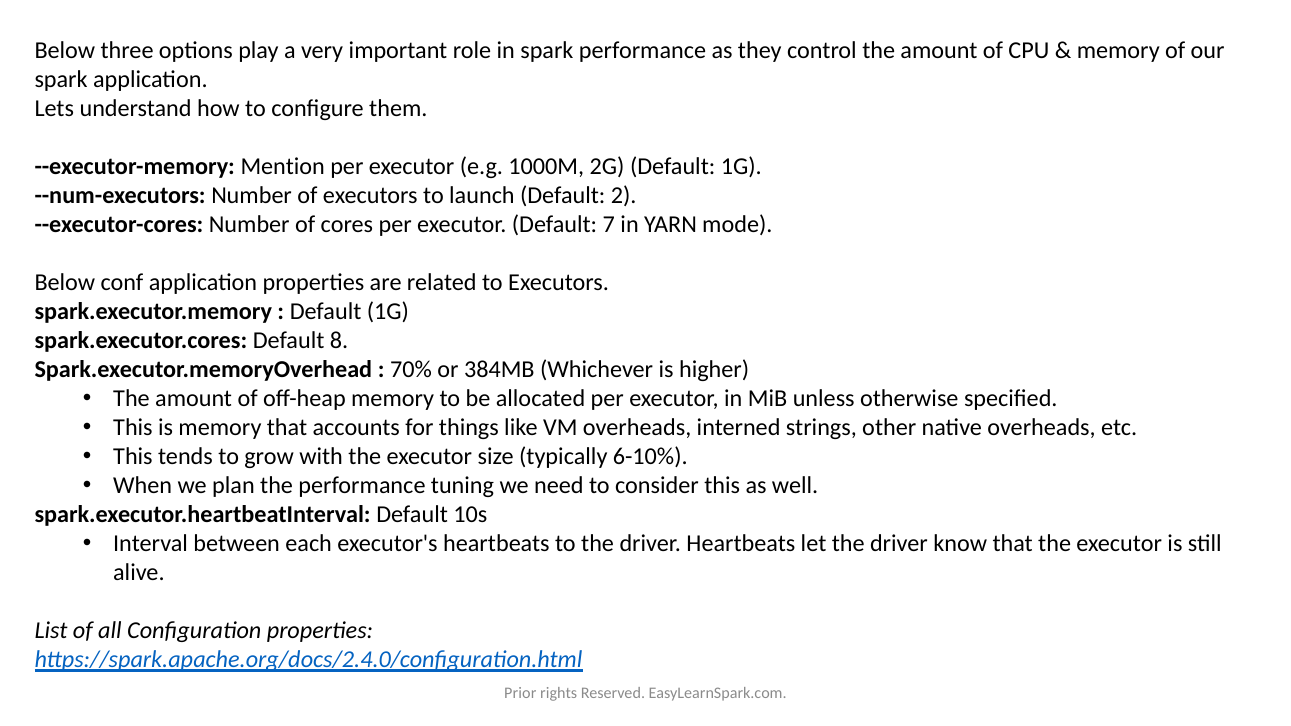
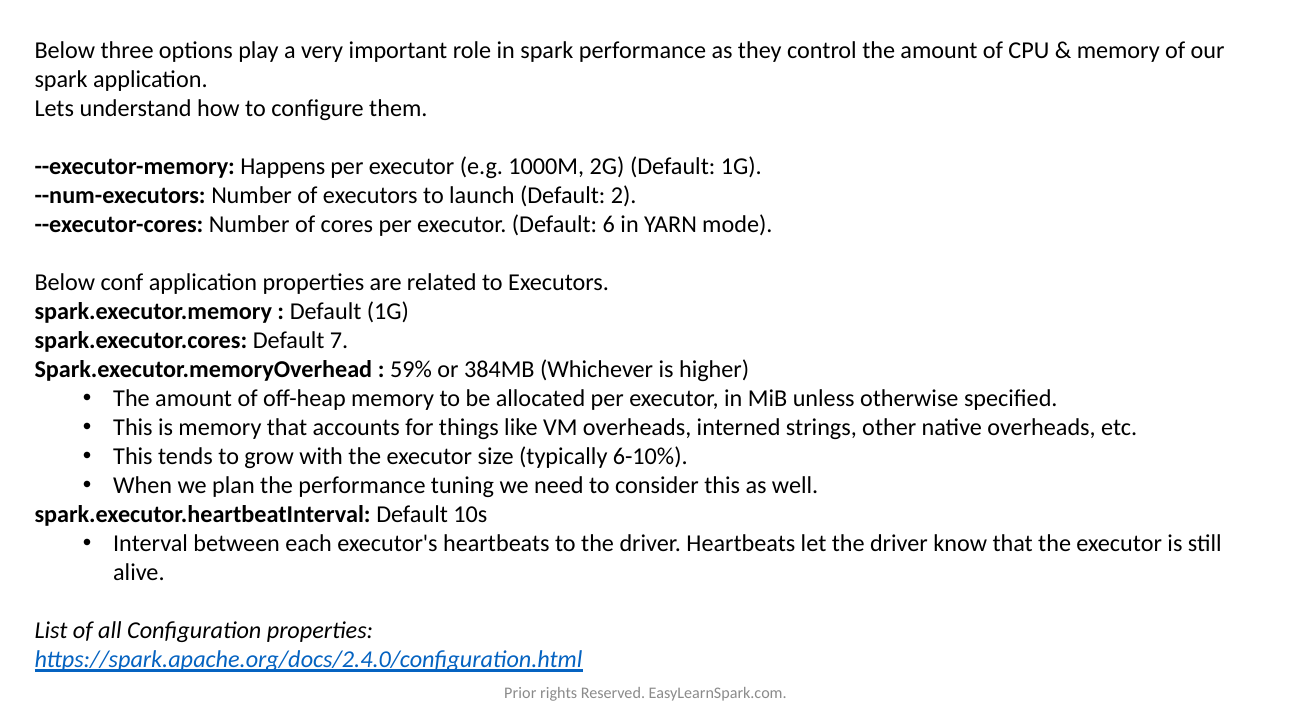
Mention: Mention -> Happens (283, 166)
7: 7 -> 6 (609, 224)
8: 8 -> 7 (339, 341)
70%: 70% -> 59% (411, 370)
